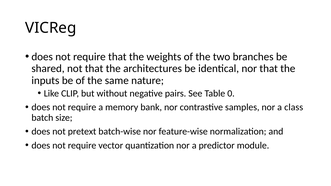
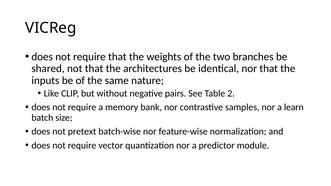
0: 0 -> 2 (231, 93)
class: class -> learn (294, 107)
